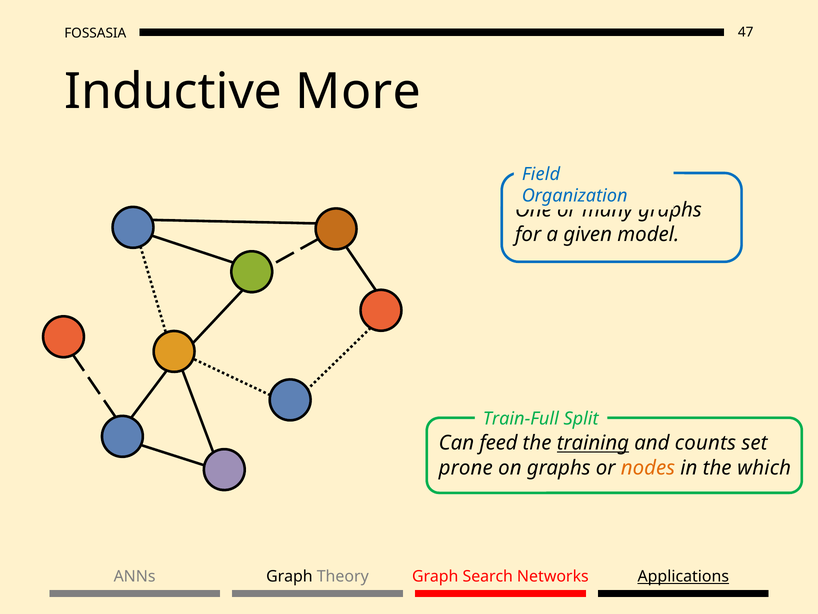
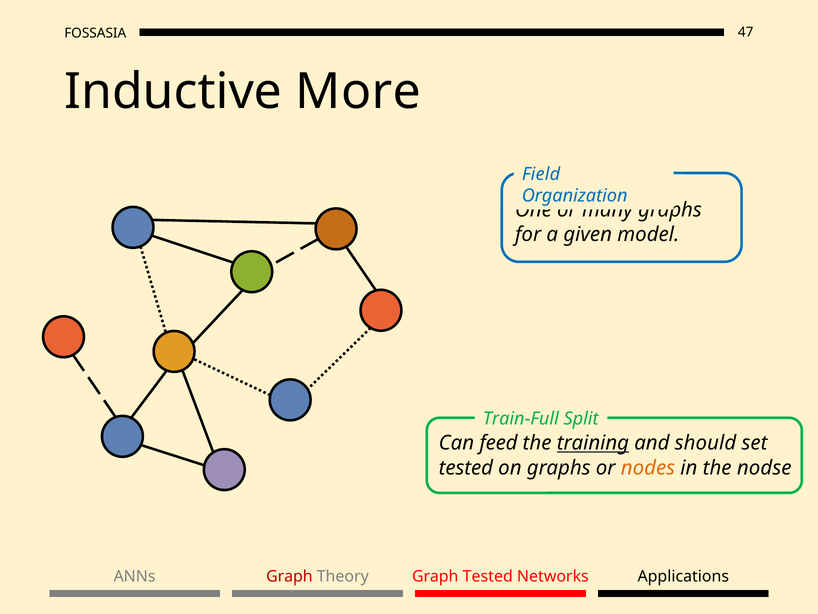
counts: counts -> should (705, 443)
prone: prone -> tested (466, 467)
which: which -> nodse (764, 467)
Graph colour: black -> red (289, 576)
Graph Search: Search -> Tested (488, 576)
Applications underline: present -> none (683, 576)
